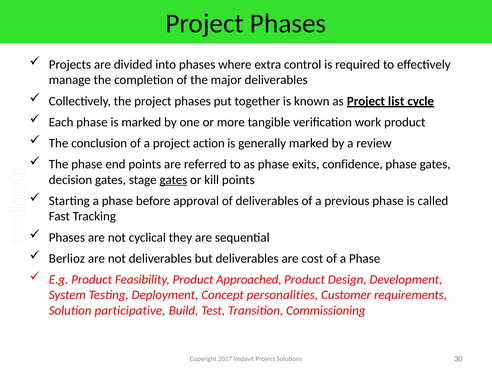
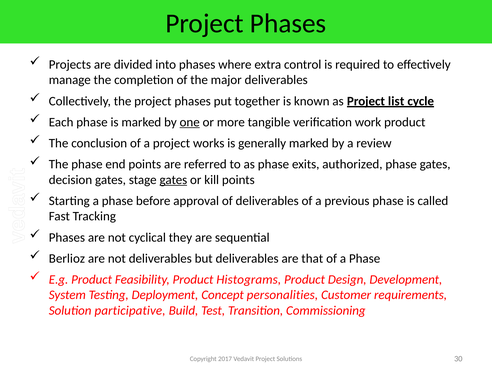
one underline: none -> present (190, 122)
action: action -> works (209, 143)
confidence: confidence -> authorized (352, 164)
cost: cost -> that (312, 258)
Approached: Approached -> Histograms (249, 279)
